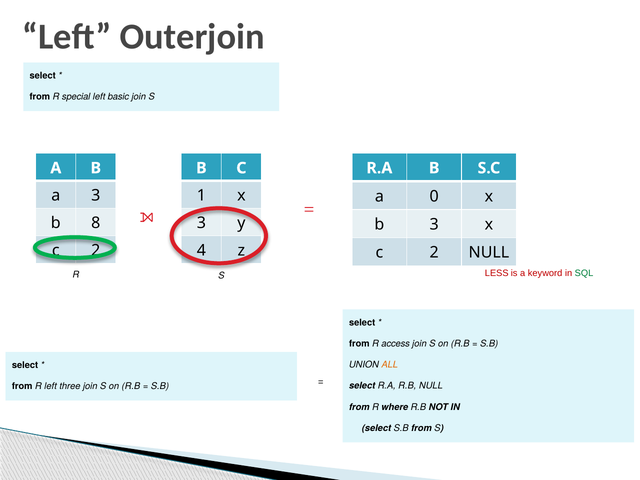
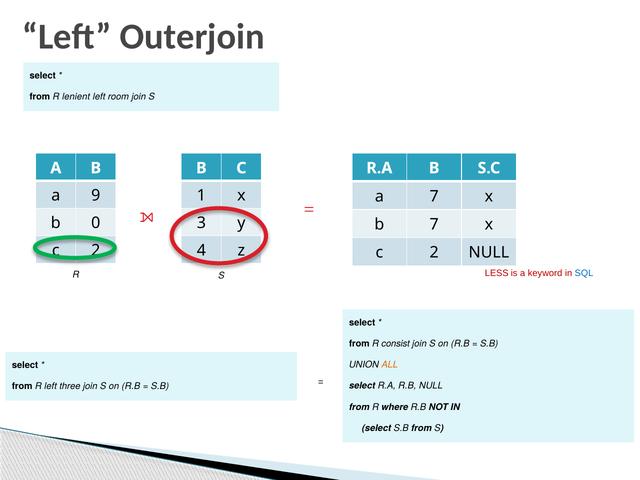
special: special -> lenient (76, 97)
basic: basic -> room (118, 97)
a 3: 3 -> 9 (96, 196)
a 0: 0 -> 7 (434, 196)
8: 8 -> 0 (96, 223)
b 3: 3 -> 7 (434, 224)
SQL colour: green -> blue (584, 273)
access: access -> consist (396, 344)
